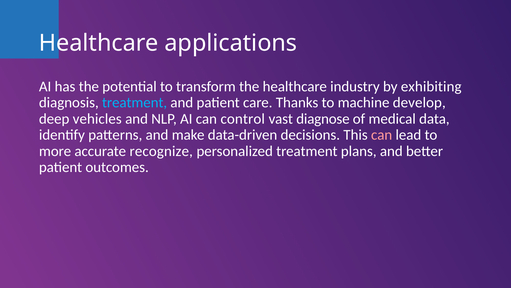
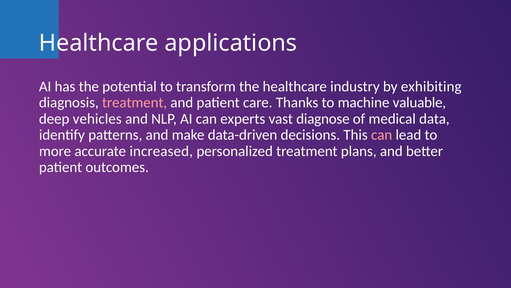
treatment colour: light blue -> pink (135, 102)
develop: develop -> valuable (419, 102)
control: control -> experts (243, 119)
recognize: recognize -> increased (161, 151)
